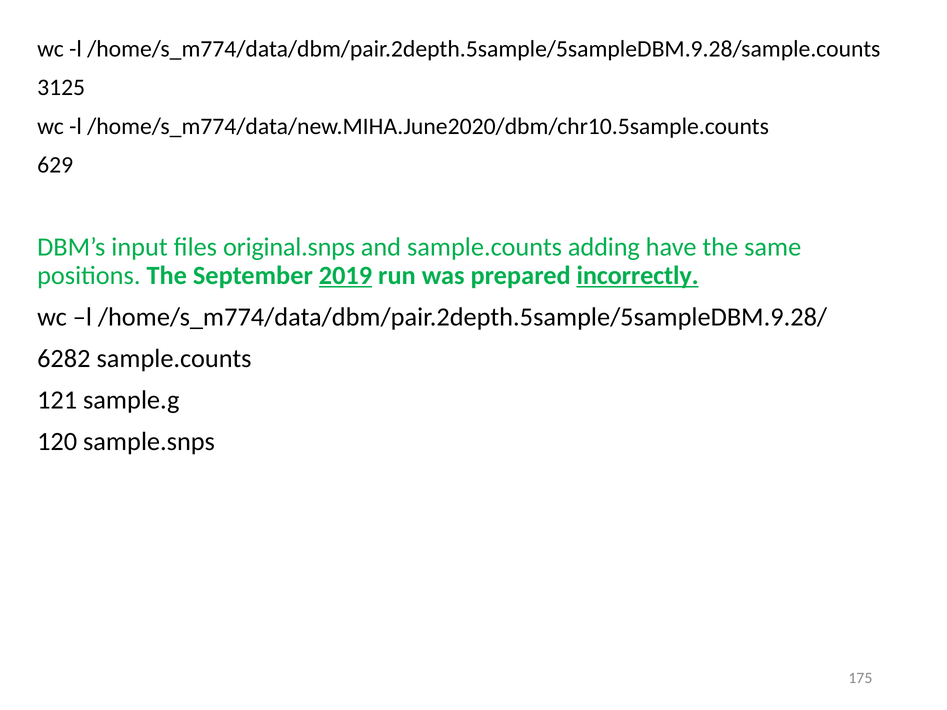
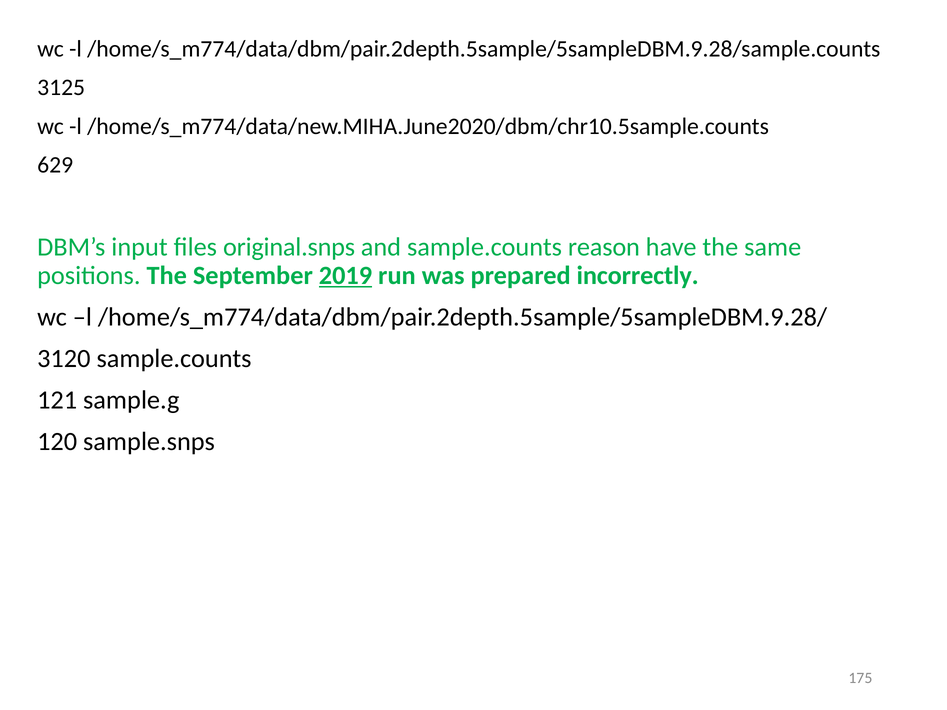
adding: adding -> reason (604, 247)
incorrectly underline: present -> none (638, 275)
6282: 6282 -> 3120 (64, 359)
